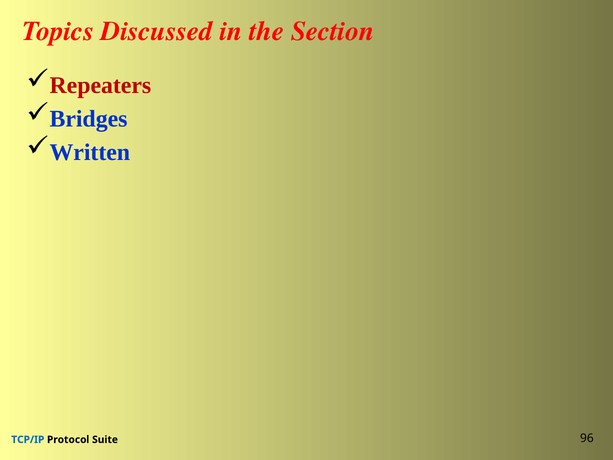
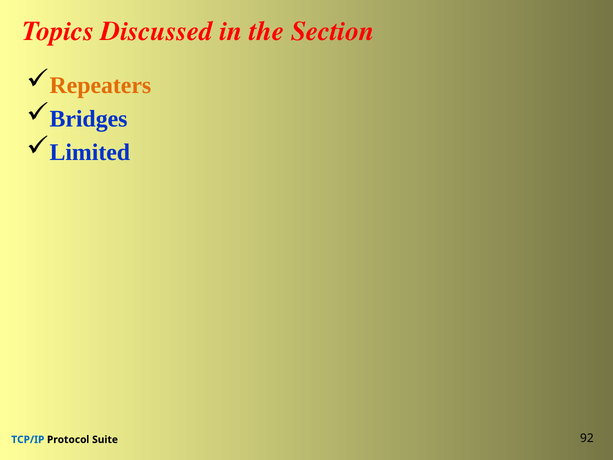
Repeaters colour: red -> orange (100, 85)
Written: Written -> Limited (90, 152)
96: 96 -> 92 (587, 438)
